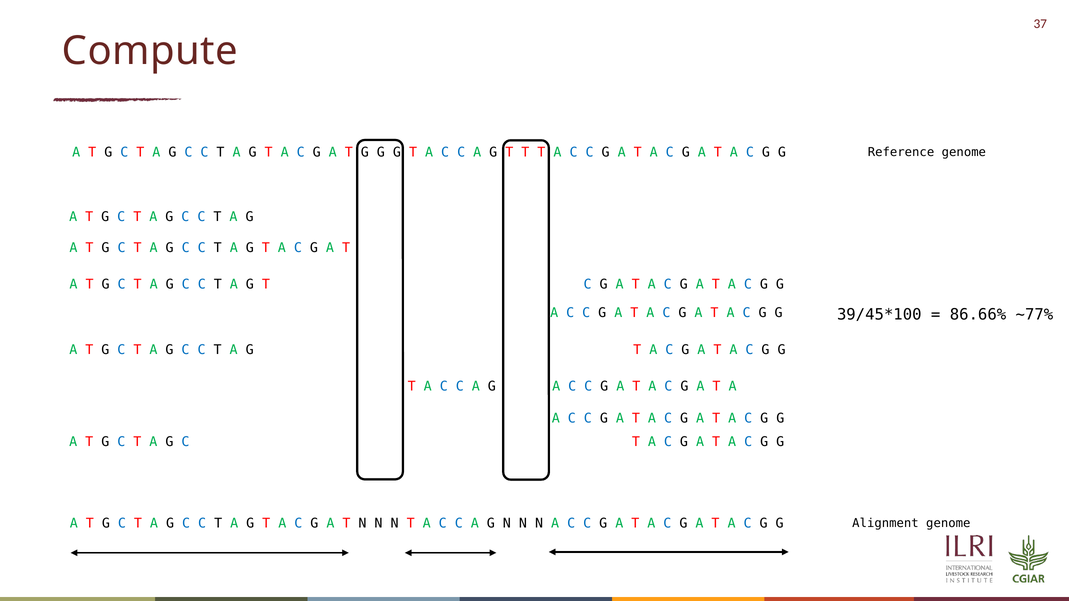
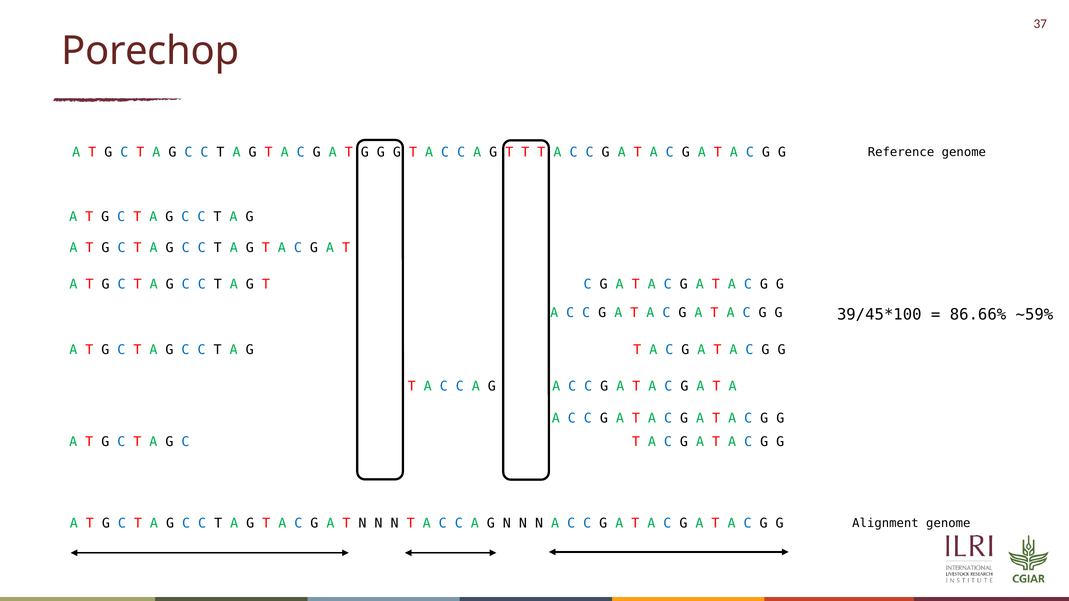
Compute: Compute -> Porechop (150, 51)
~77%: ~77% -> ~59% (1034, 315)
